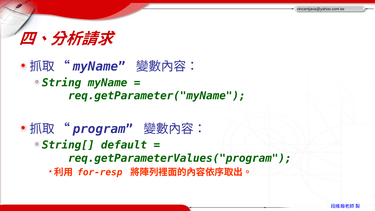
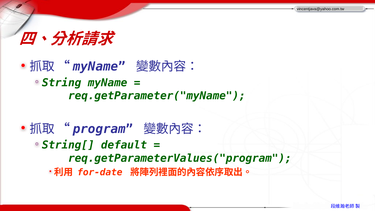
for-resp: for-resp -> for-date (100, 172)
